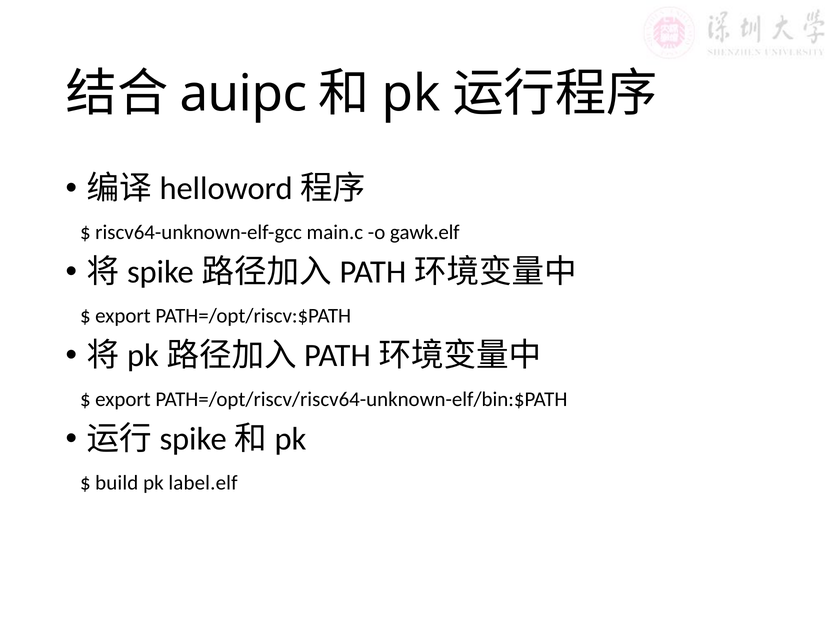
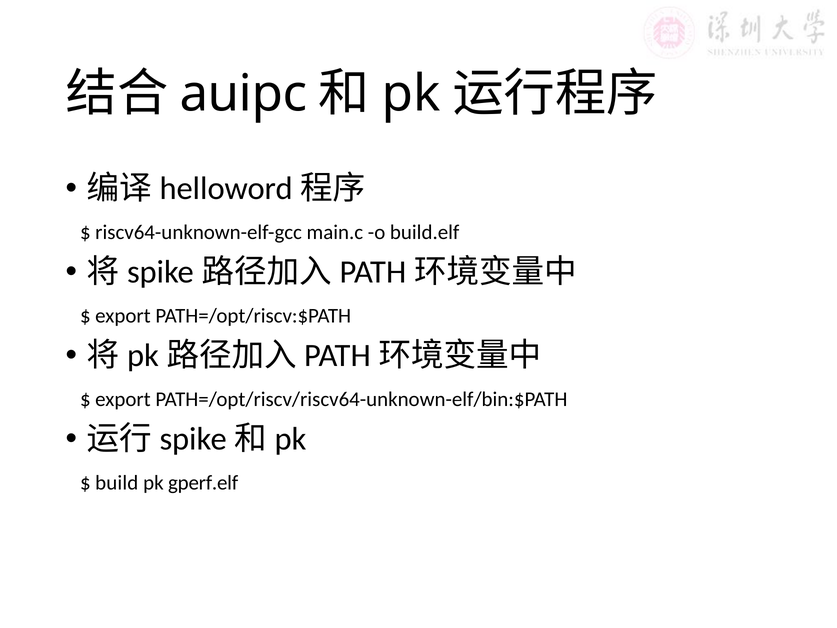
gawk.elf: gawk.elf -> build.elf (425, 232)
label.elf: label.elf -> gperf.elf (203, 482)
